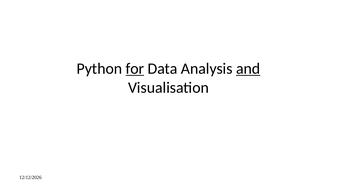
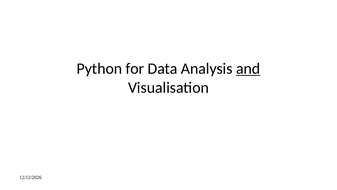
for underline: present -> none (135, 68)
